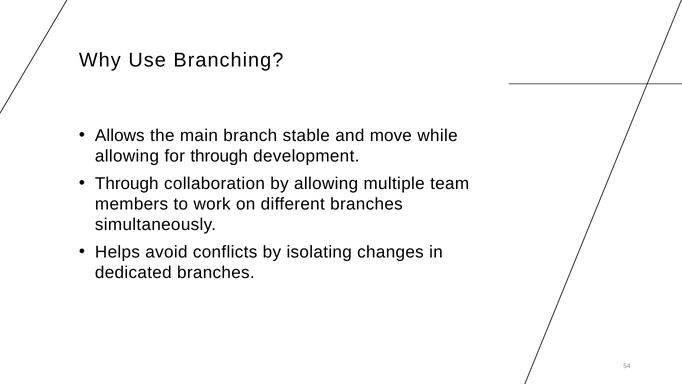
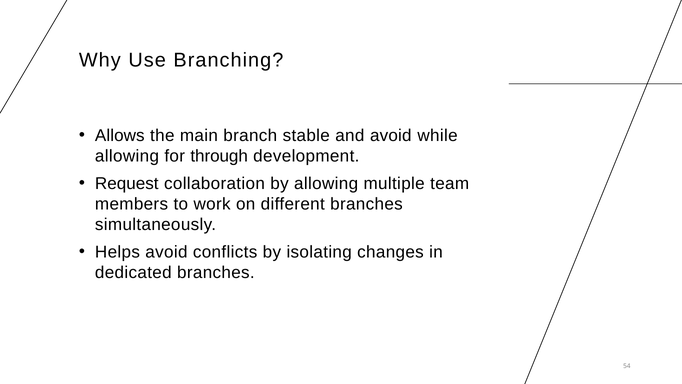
and move: move -> avoid (391, 135)
Through: Through -> Request (127, 183)
